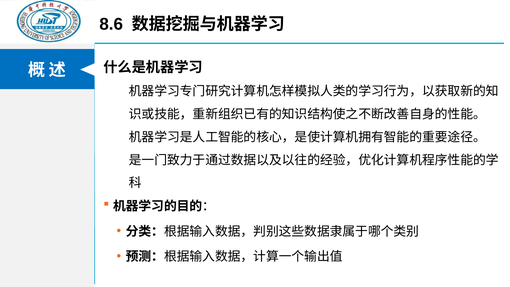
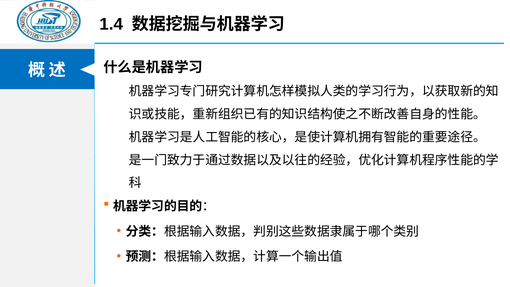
8.6: 8.6 -> 1.4 (111, 24)
